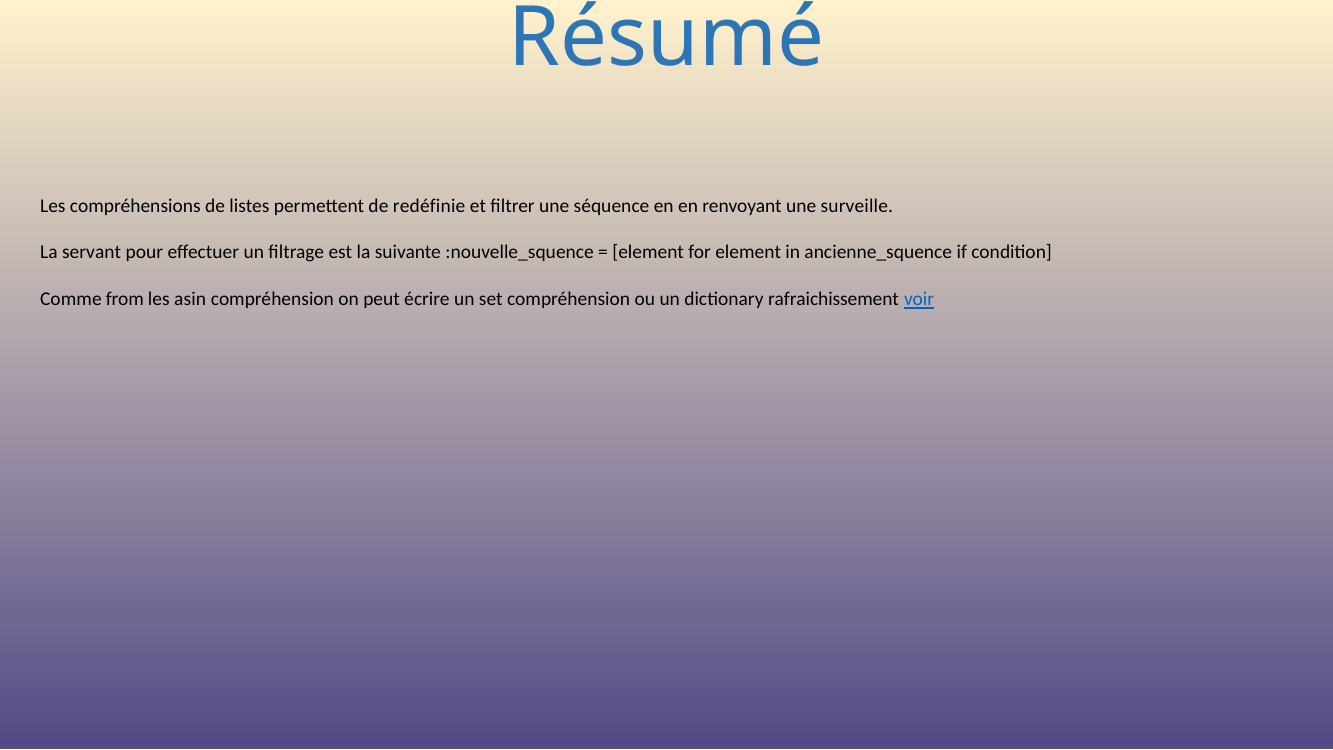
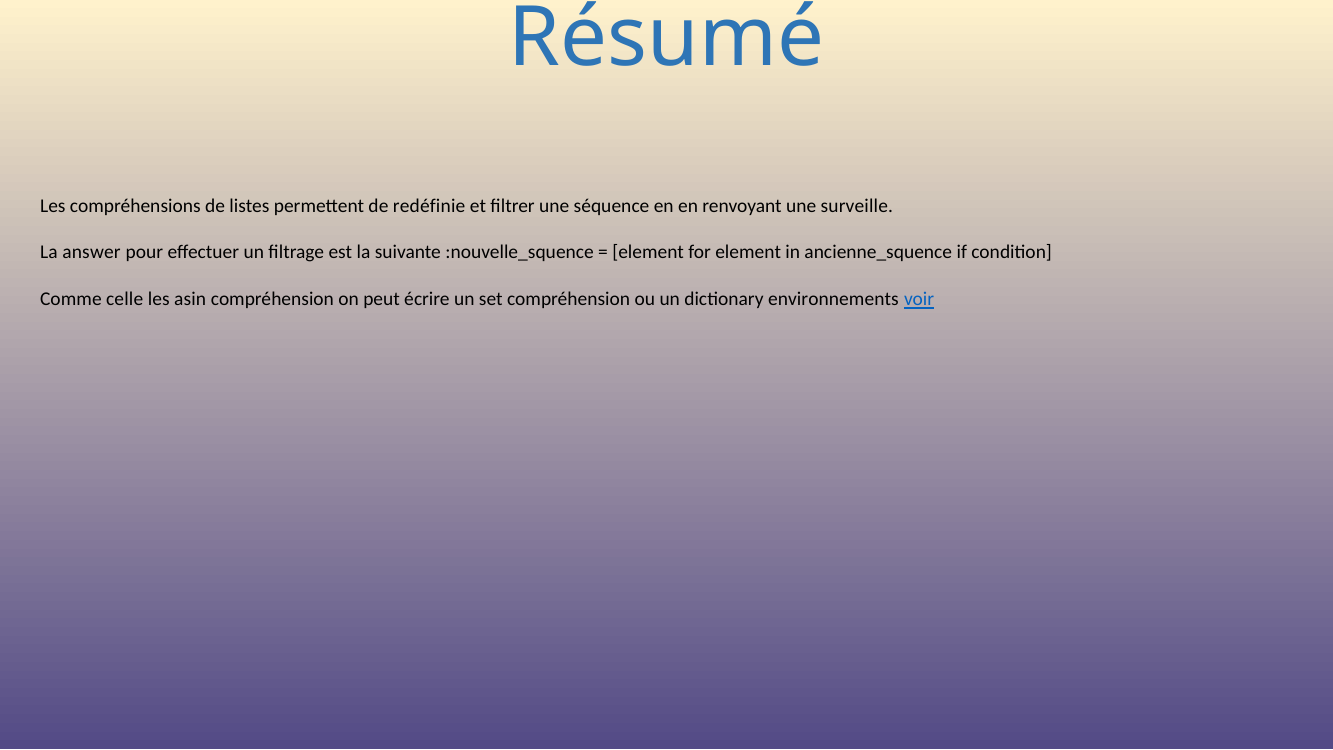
servant: servant -> answer (91, 252)
from: from -> celle (125, 299)
rafraichissement: rafraichissement -> environnements (833, 299)
